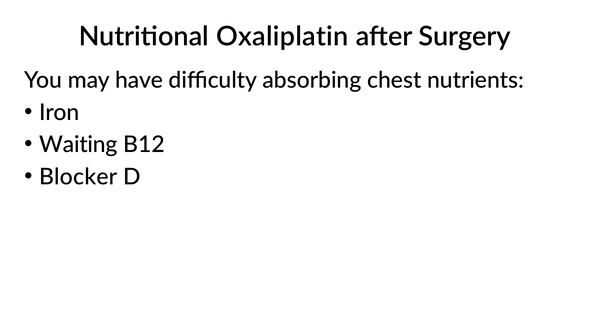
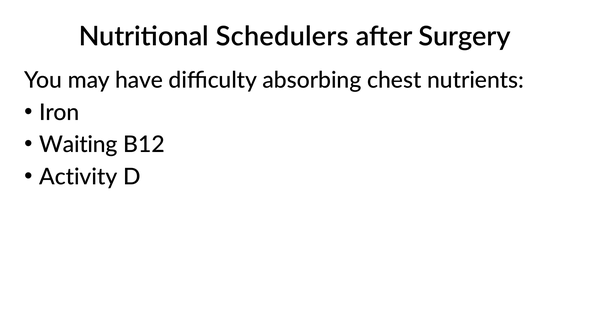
Oxaliplatin: Oxaliplatin -> Schedulers (282, 37)
Blocker: Blocker -> Activity (78, 177)
